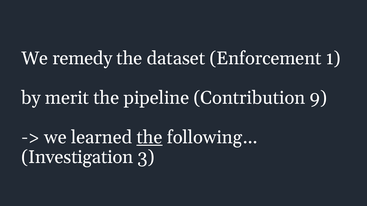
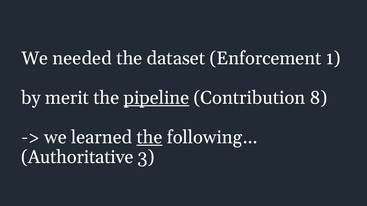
remedy: remedy -> needed (82, 58)
pipeline underline: none -> present (156, 98)
9: 9 -> 8 (318, 98)
Investigation: Investigation -> Authoritative (77, 157)
